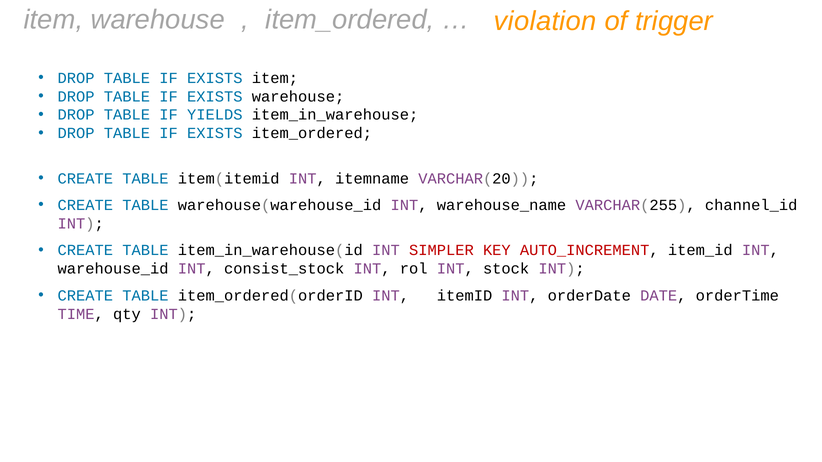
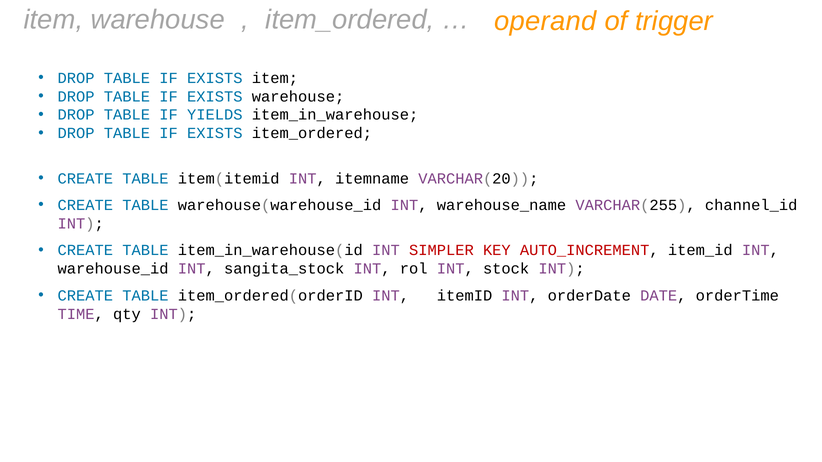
violation: violation -> operand (545, 21)
consist_stock: consist_stock -> sangita_stock (284, 269)
